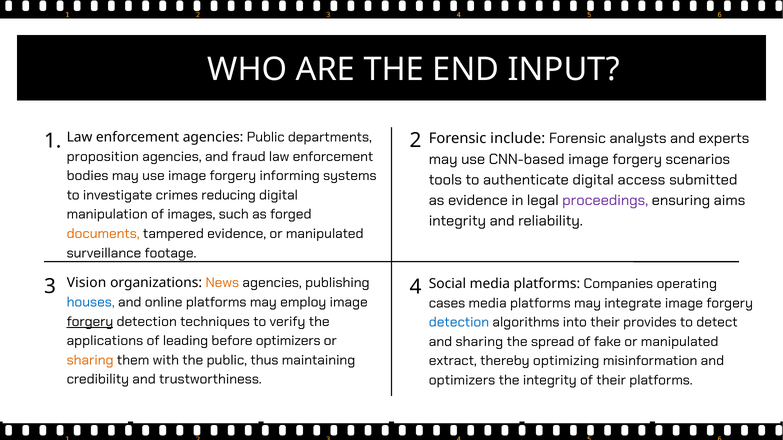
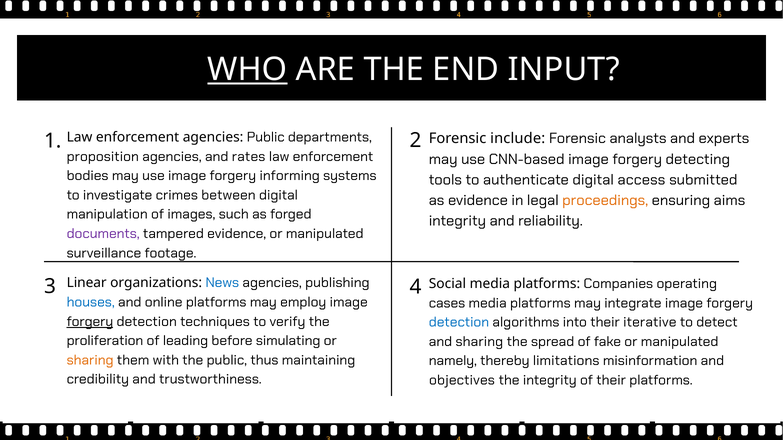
WHO underline: none -> present (247, 70)
fraud: fraud -> rates (249, 157)
scenarios: scenarios -> detecting (698, 159)
reducing: reducing -> between (229, 195)
proceedings colour: purple -> orange (605, 200)
documents colour: orange -> purple (103, 234)
Vision: Vision -> Linear (87, 283)
News colour: orange -> blue (222, 283)
provides: provides -> iterative (650, 323)
applications: applications -> proliferation (105, 341)
before optimizers: optimizers -> simulating (288, 341)
extract: extract -> namely (453, 361)
optimizing: optimizing -> limitations (566, 361)
optimizers: optimizers -> objectives (462, 381)
